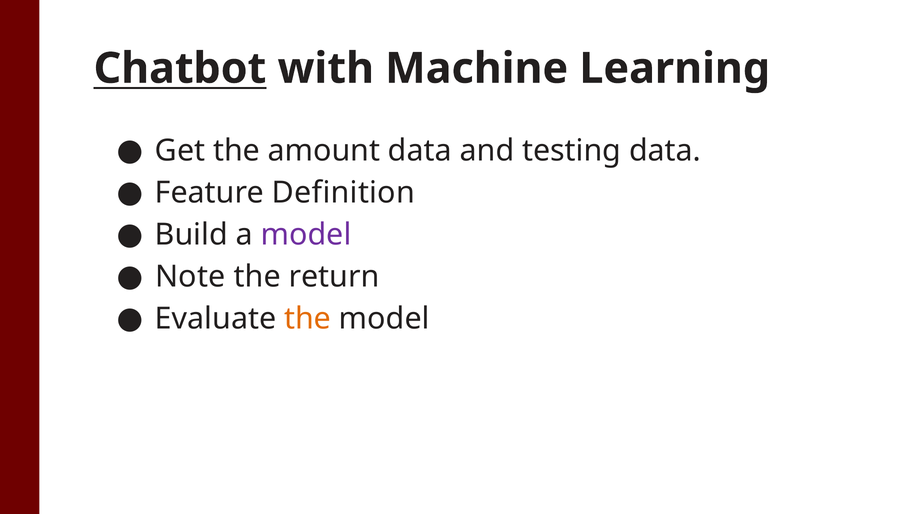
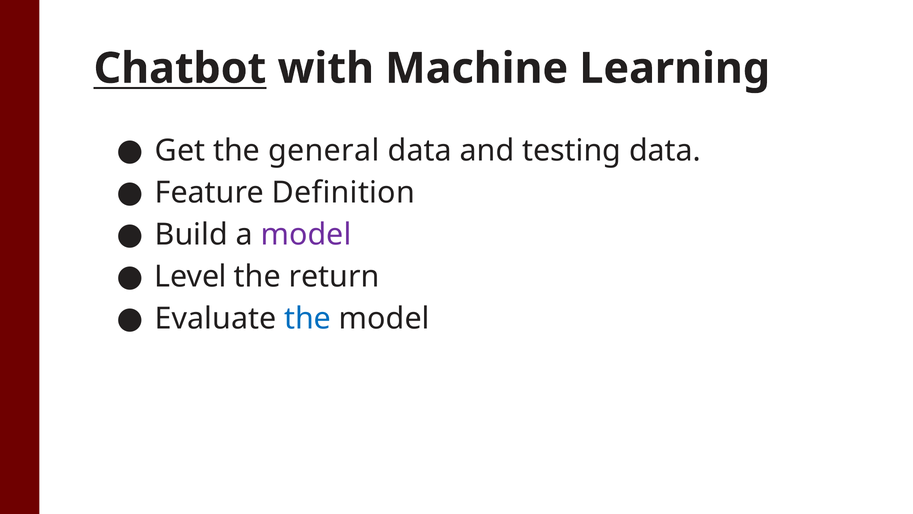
amount: amount -> general (324, 150)
Note: Note -> Level (191, 276)
the colour: orange -> blue (308, 318)
